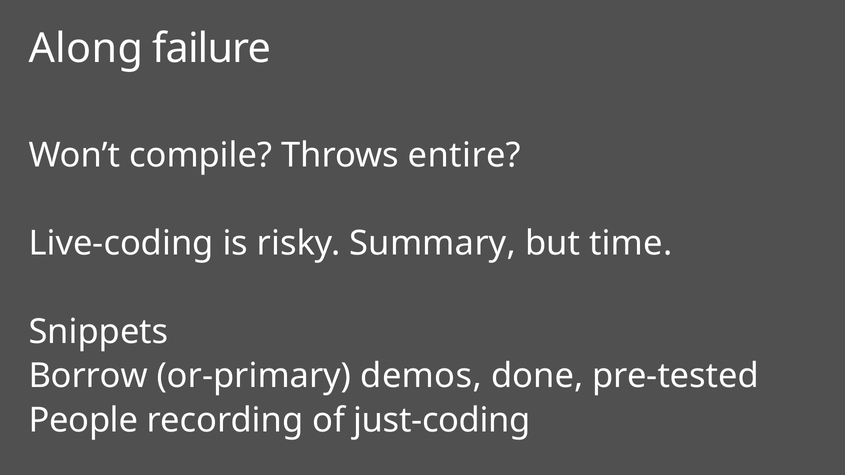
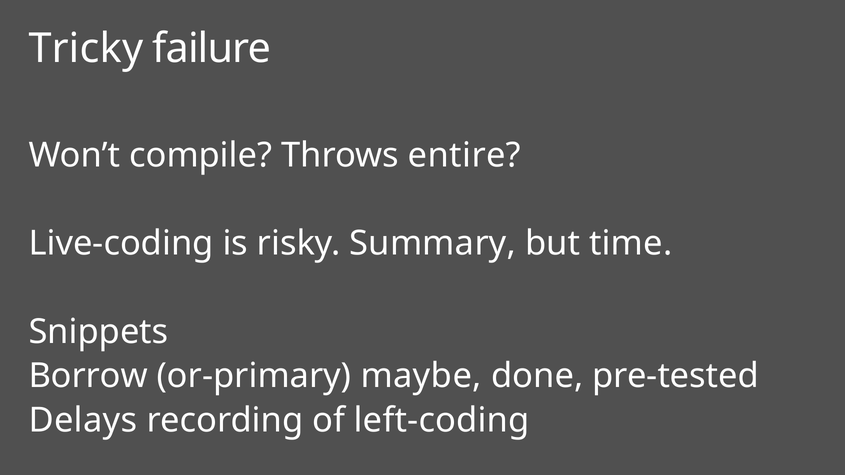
Along: Along -> Tricky (86, 48)
demos: demos -> maybe (421, 376)
People: People -> Delays (83, 420)
just-coding: just-coding -> left-coding (442, 420)
